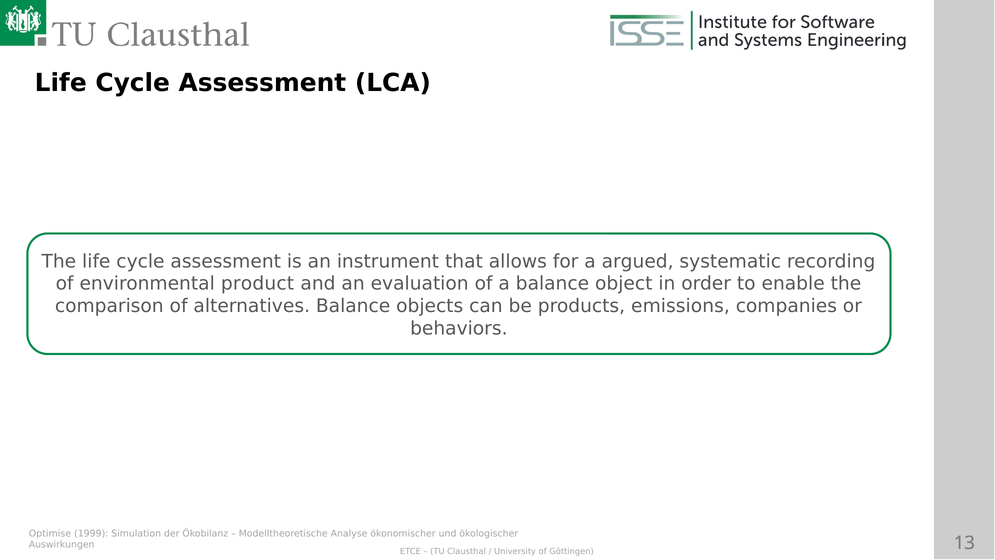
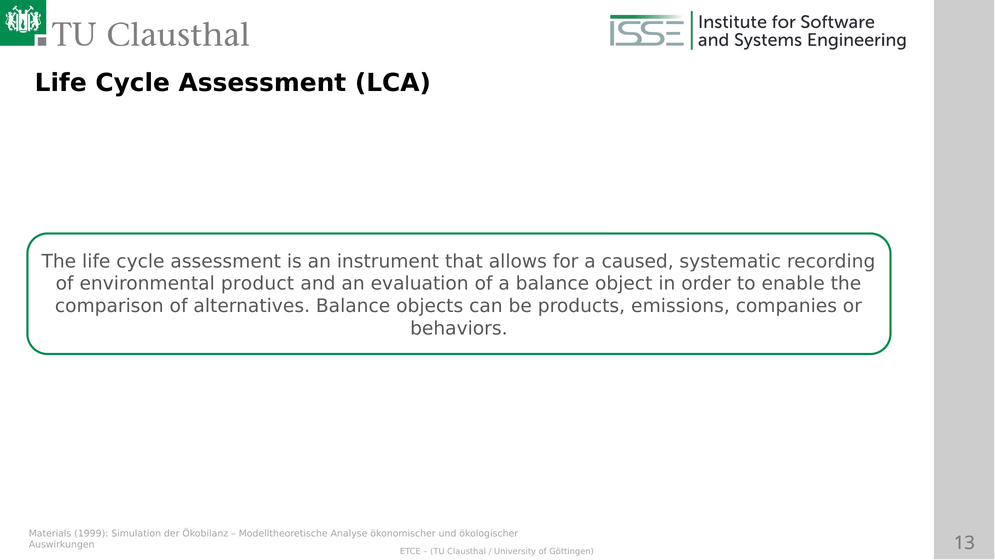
argued: argued -> caused (638, 261)
Optimise: Optimise -> Materials (50, 533)
